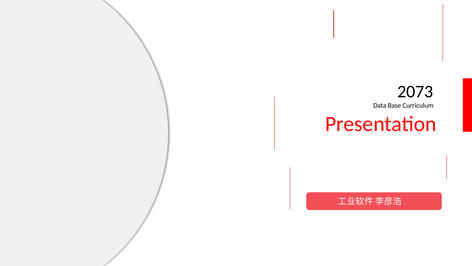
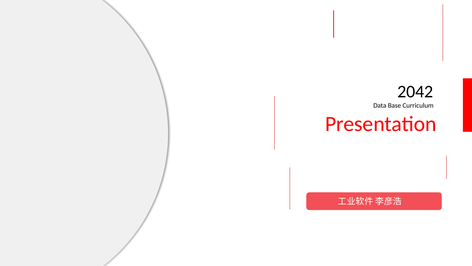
2073: 2073 -> 2042 (415, 91)
